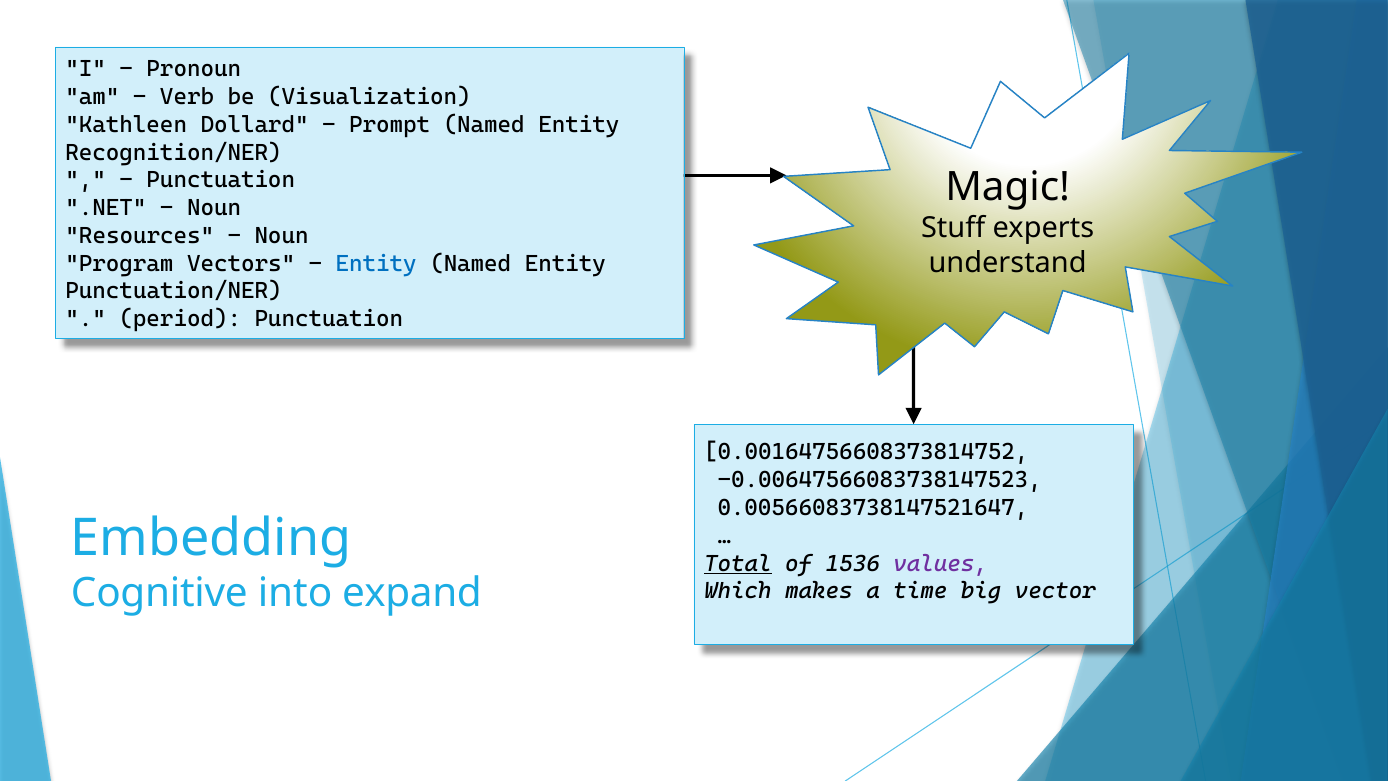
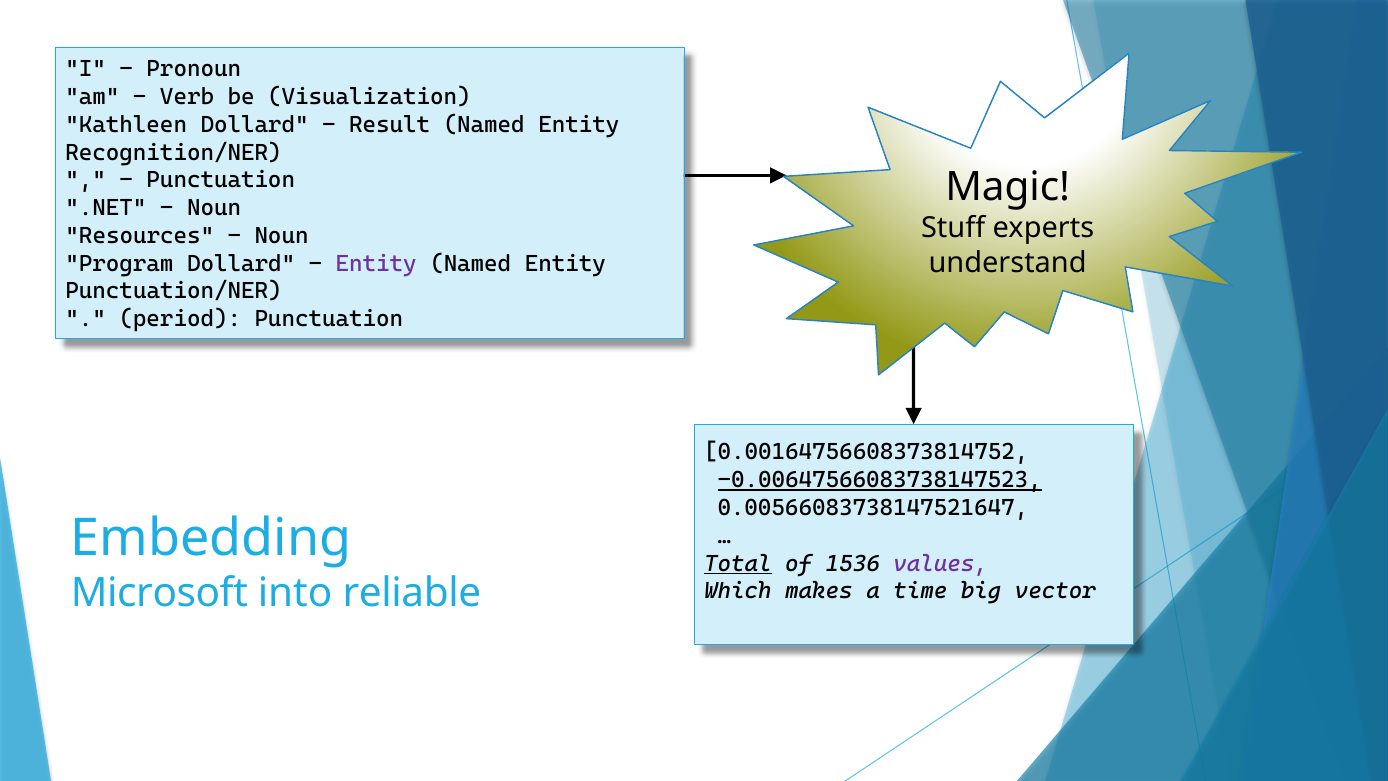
Prompt: Prompt -> Result (390, 125)
Program Vectors: Vectors -> Dollard (241, 263)
Entity colour: blue -> purple (376, 263)
-0.00647566083738147523 underline: none -> present (880, 480)
Cognitive: Cognitive -> Microsoft (159, 593)
expand: expand -> reliable (412, 593)
